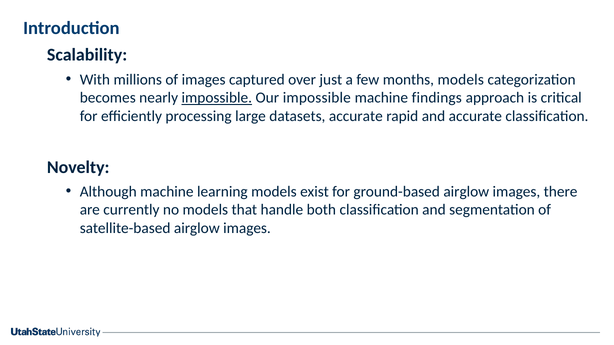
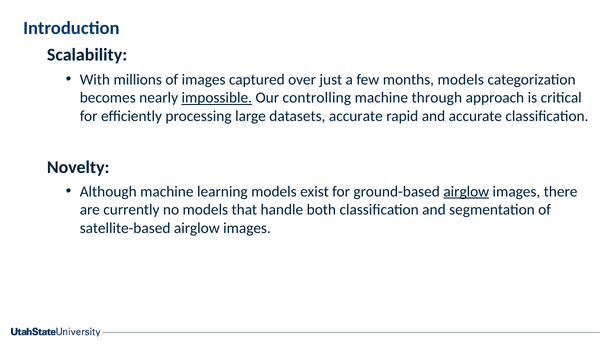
Our impossible: impossible -> controlling (317, 98)
findings: findings -> through (437, 98)
airglow underline: none -> present (466, 192)
